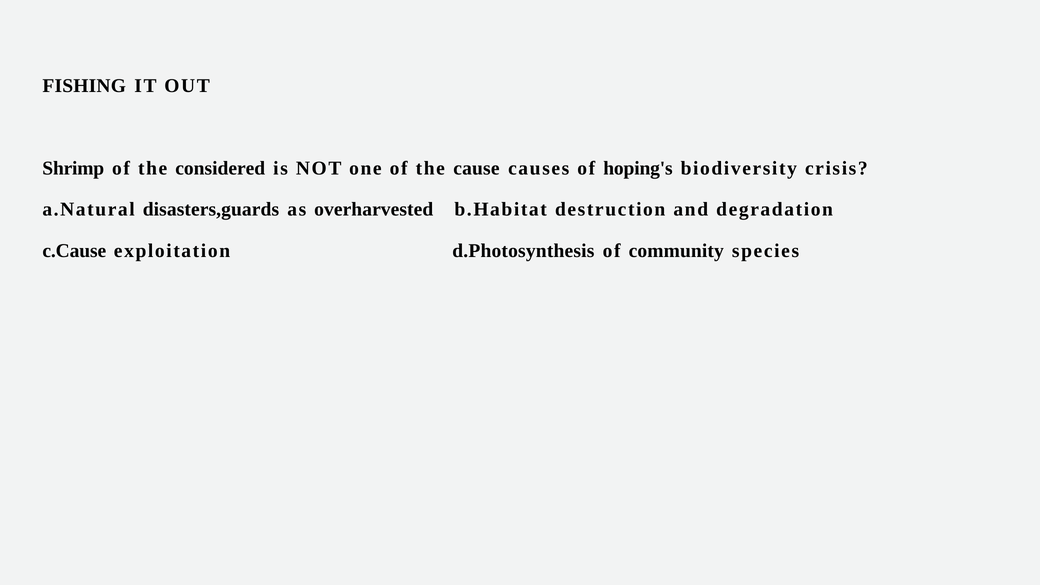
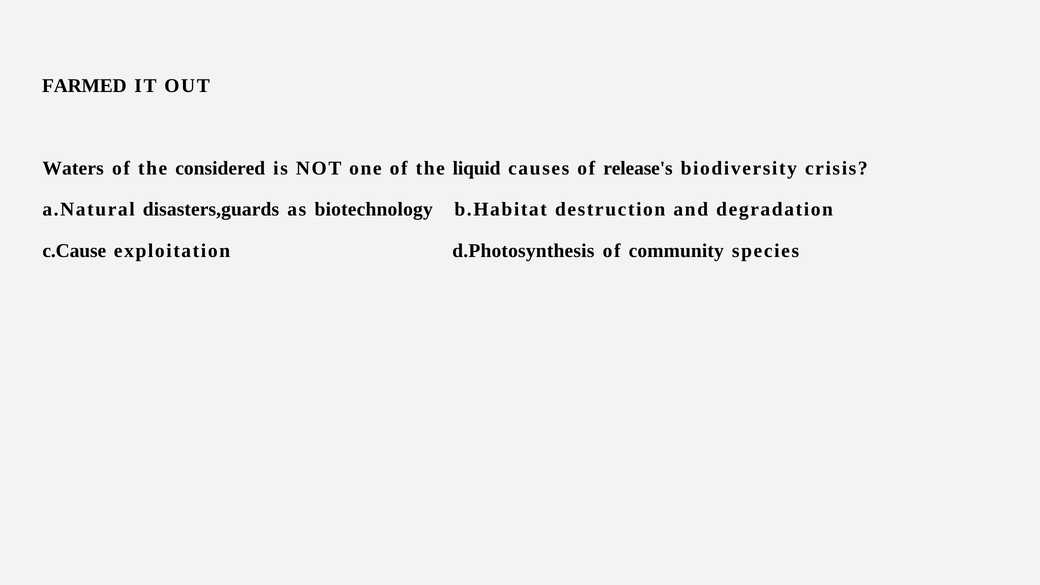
FISHING: FISHING -> FARMED (84, 86)
Shrimp: Shrimp -> Waters (73, 168)
cause: cause -> liquid (477, 168)
hoping's: hoping's -> release's (638, 168)
overharvested: overharvested -> biotechnology (374, 209)
